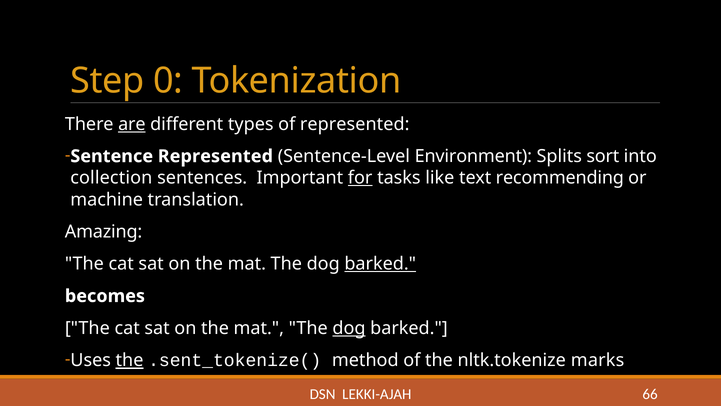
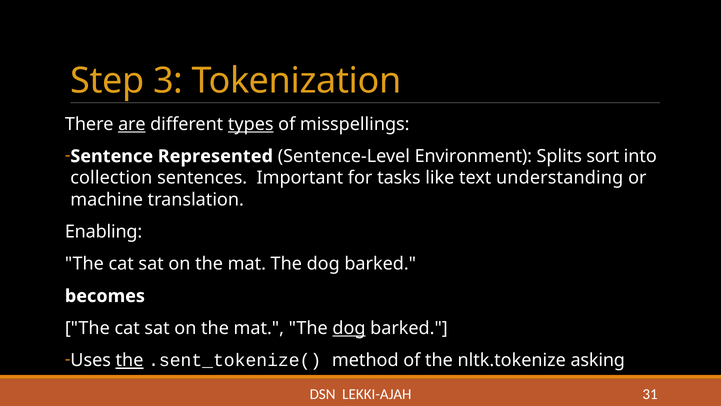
0: 0 -> 3 (168, 81)
types underline: none -> present (251, 124)
of represented: represented -> misspellings (355, 124)
for underline: present -> none (360, 178)
recommending: recommending -> understanding (560, 178)
Amazing: Amazing -> Enabling (104, 231)
barked underline: present -> none (380, 264)
marks: marks -> asking (598, 360)
66: 66 -> 31 (650, 394)
